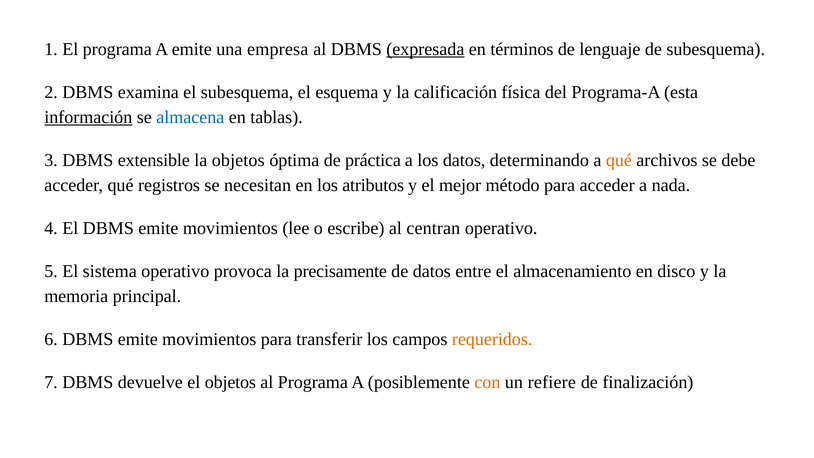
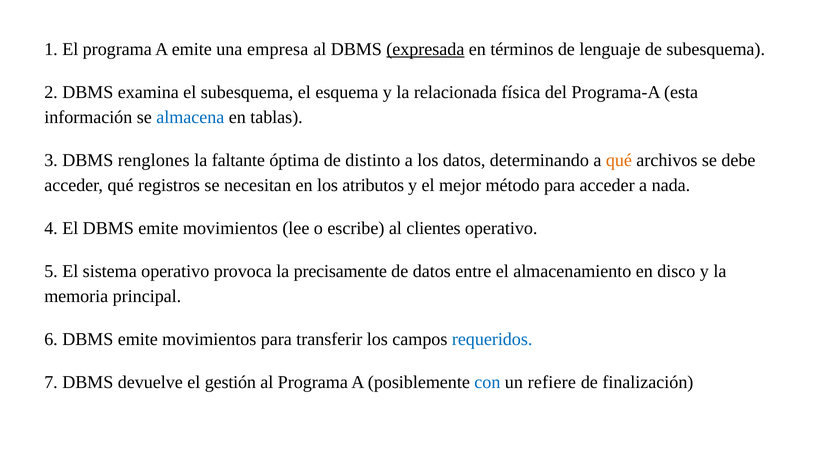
calificación: calificación -> relacionada (455, 92)
información underline: present -> none (88, 117)
extensible: extensible -> renglones (154, 160)
la objetos: objetos -> faltante (238, 160)
práctica: práctica -> distinto (373, 160)
centran: centran -> clientes (434, 228)
requeridos colour: orange -> blue (492, 339)
el objetos: objetos -> gestión (230, 382)
con colour: orange -> blue (487, 382)
